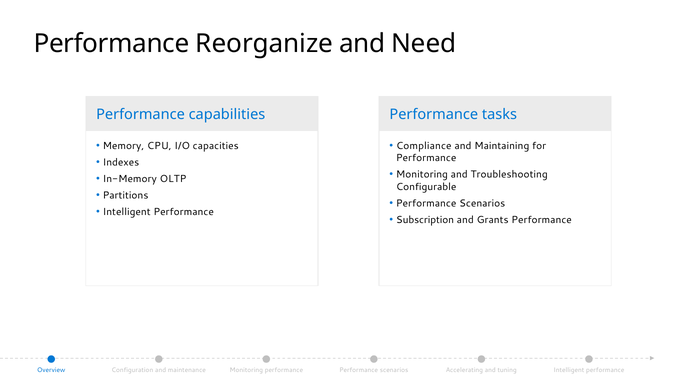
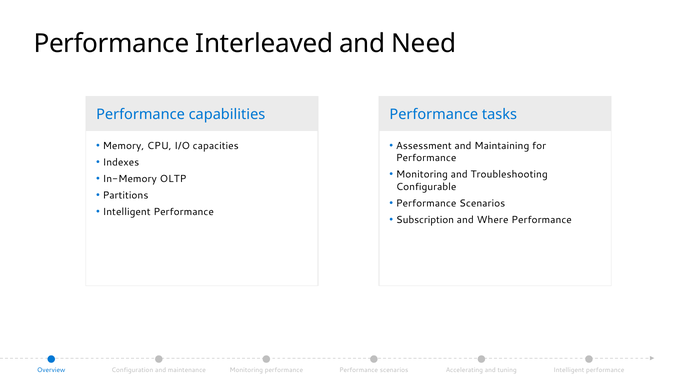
Reorganize: Reorganize -> Interleaved (264, 44)
Compliance: Compliance -> Assessment (424, 146)
Grants: Grants -> Where (493, 220)
